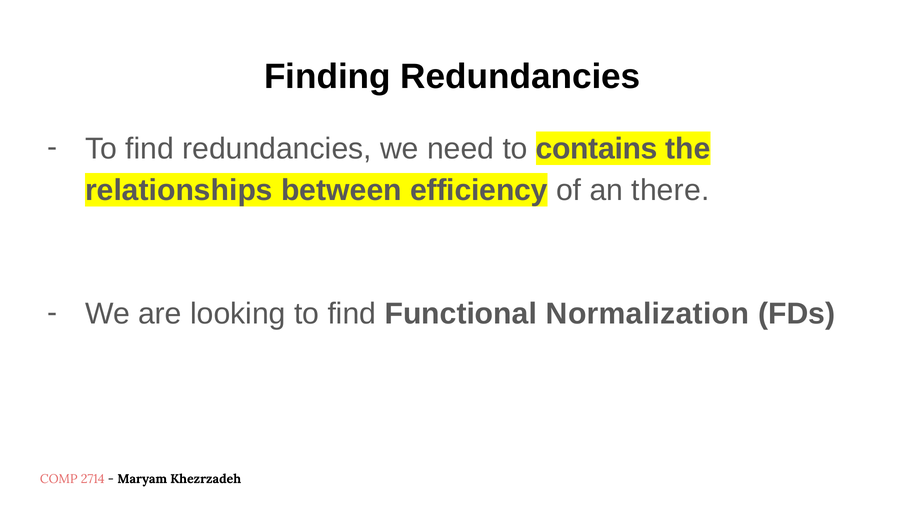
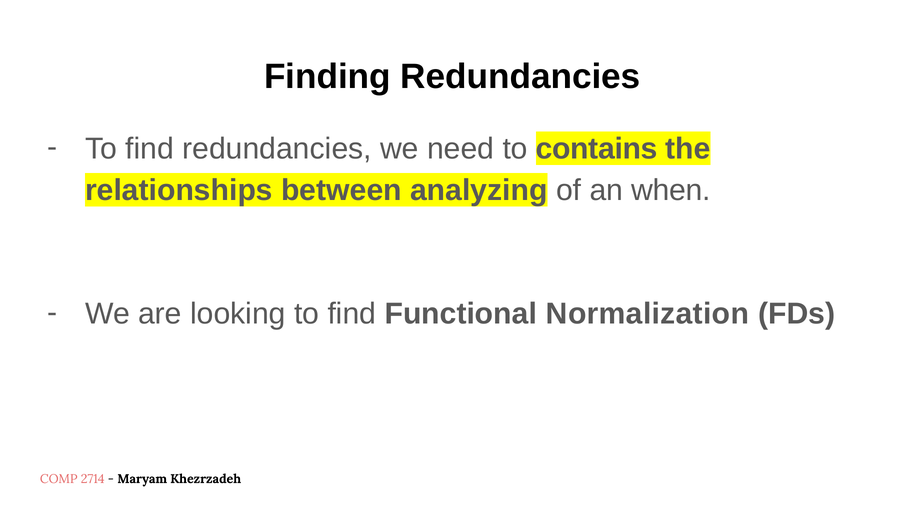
efficiency: efficiency -> analyzing (479, 190)
there: there -> when (671, 190)
